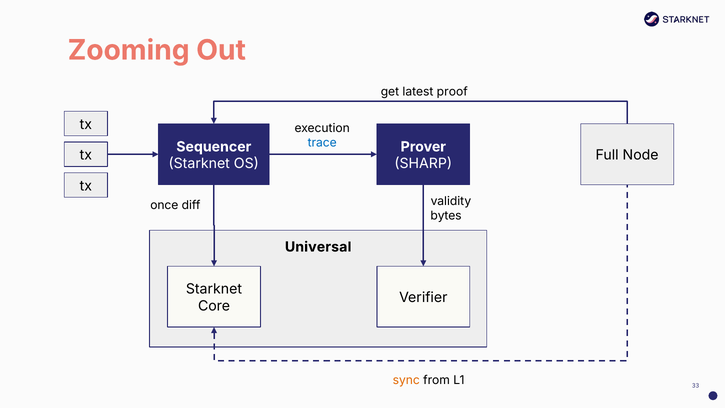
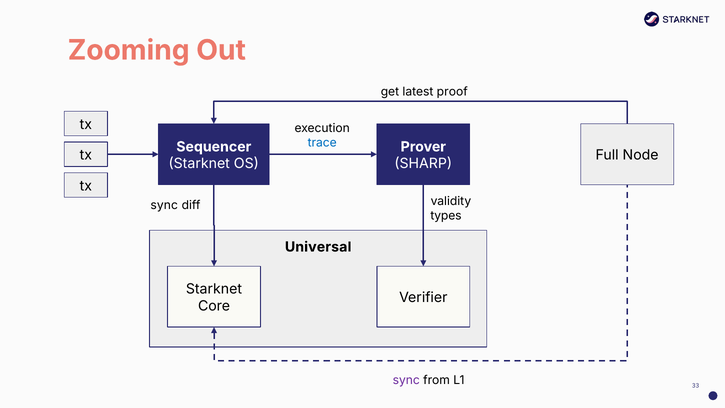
once: once -> sync (164, 205)
bytes: bytes -> types (446, 216)
sync colour: orange -> purple (406, 380)
